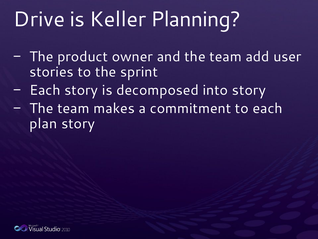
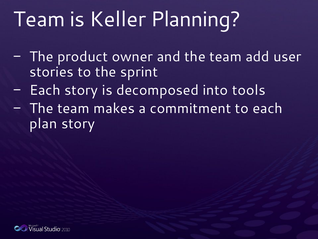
Drive: Drive -> Team (39, 19)
into story: story -> tools (249, 90)
